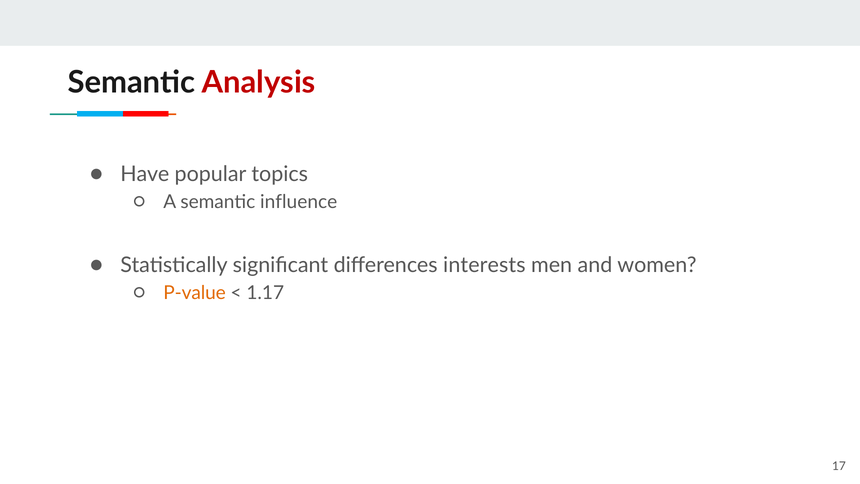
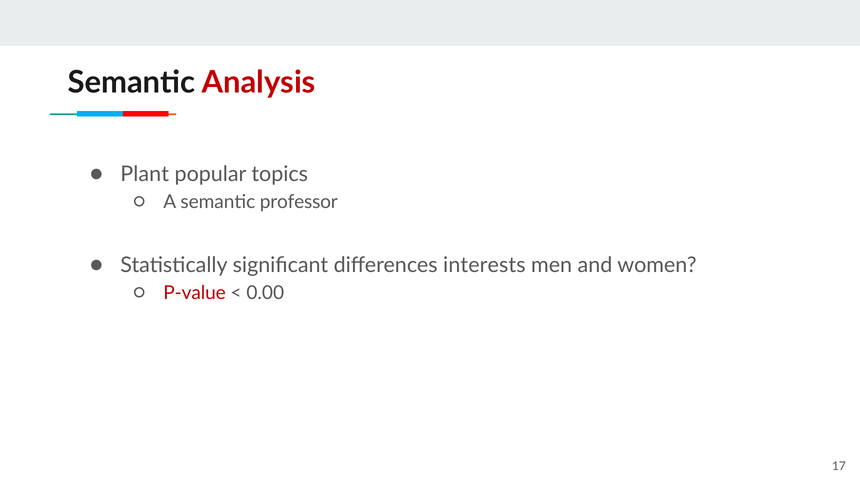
Have: Have -> Plant (145, 174)
influence: influence -> professor (299, 202)
P-value colour: orange -> red (195, 293)
1.17: 1.17 -> 0.00 (265, 293)
